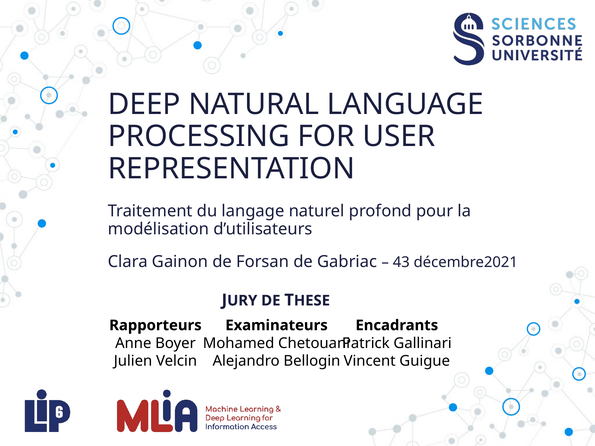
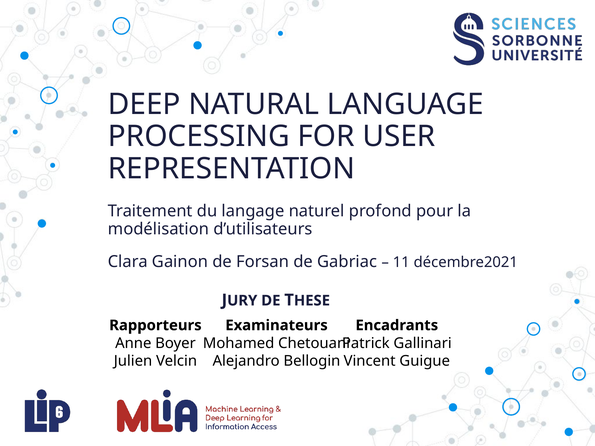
43: 43 -> 11 (401, 262)
